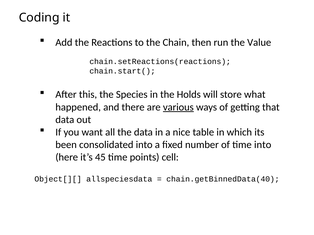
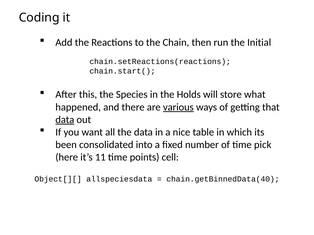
Value: Value -> Initial (259, 43)
data underline: none -> present (65, 120)
time into: into -> pick (263, 145)
45: 45 -> 11 (100, 158)
